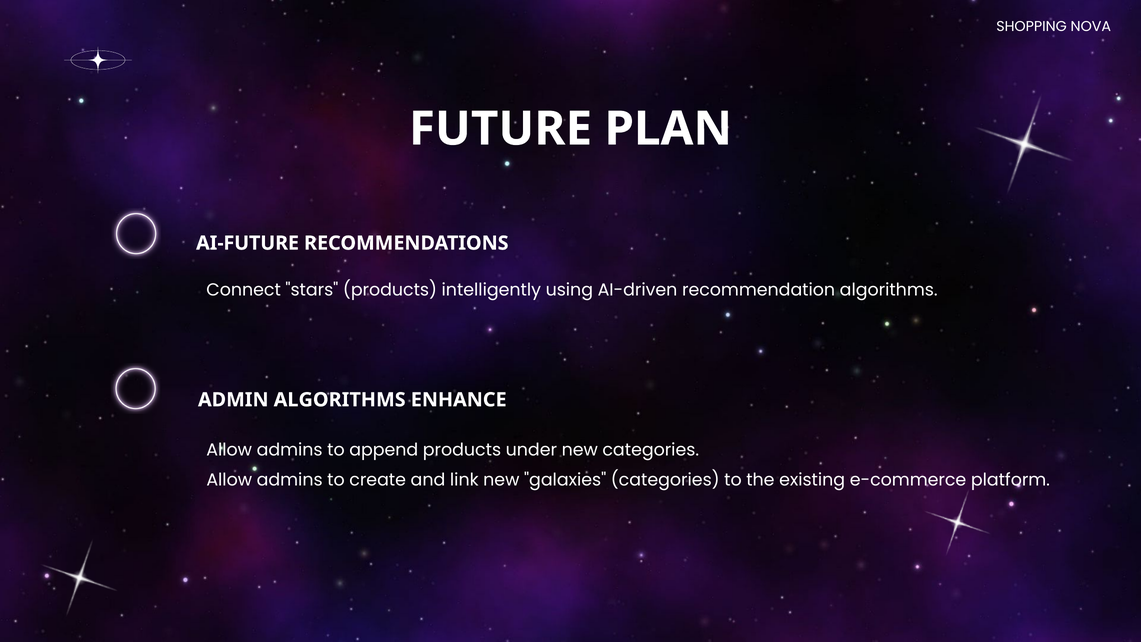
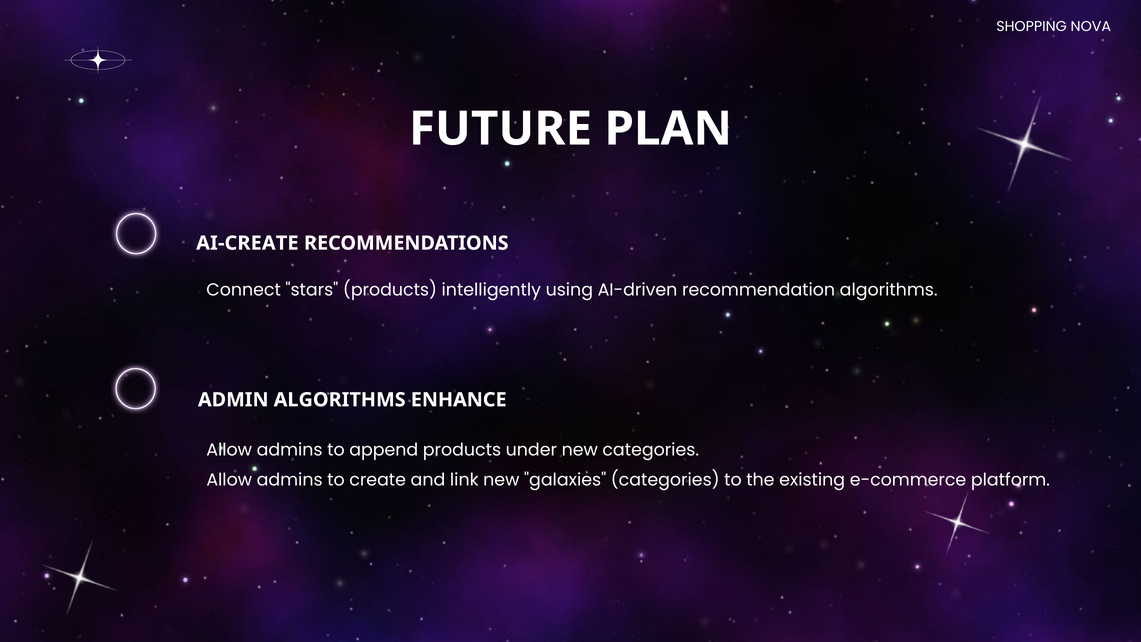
AI-FUTURE: AI-FUTURE -> AI-CREATE (247, 243)
